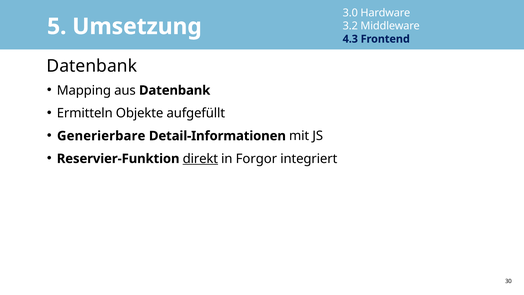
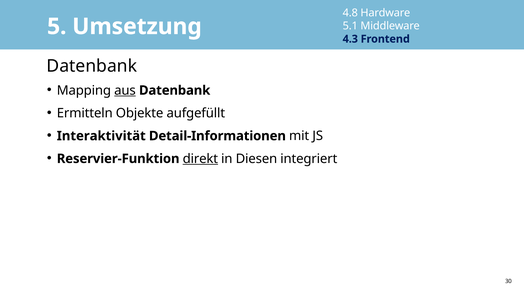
3.0: 3.0 -> 4.8 (350, 13)
3.2: 3.2 -> 5.1 (350, 26)
aus underline: none -> present (125, 90)
Generierbare: Generierbare -> Interaktivität (101, 136)
Forgor: Forgor -> Diesen (256, 159)
